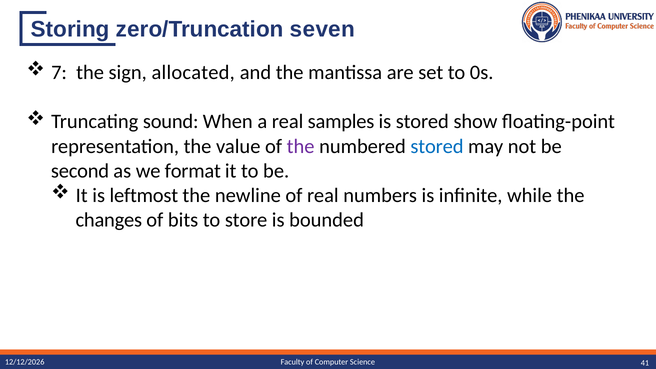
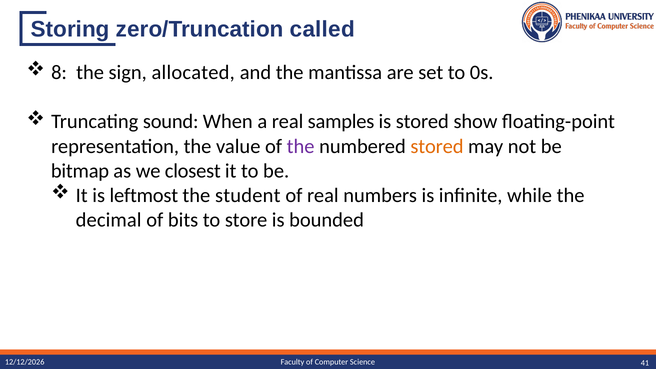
seven: seven -> called (322, 29)
7: 7 -> 8 (59, 73)
stored colour: blue -> orange (437, 146)
second: second -> bitmap (80, 171)
format: format -> closest (193, 171)
newline: newline -> student (248, 196)
changes: changes -> decimal (109, 220)
